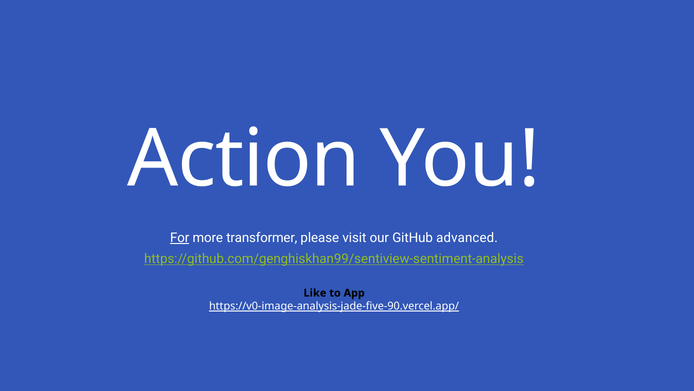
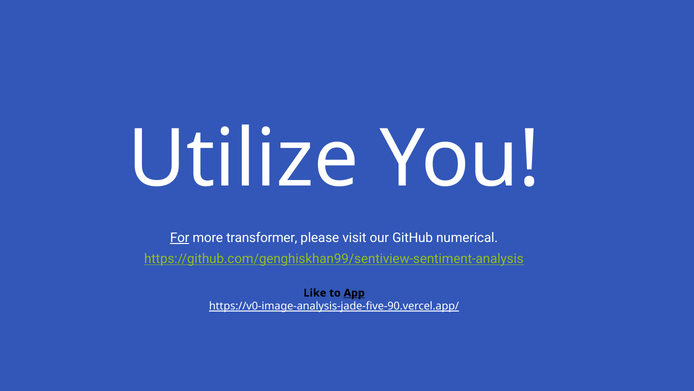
Action: Action -> Utilize (243, 159)
advanced: advanced -> numerical (467, 238)
App underline: none -> present (354, 293)
